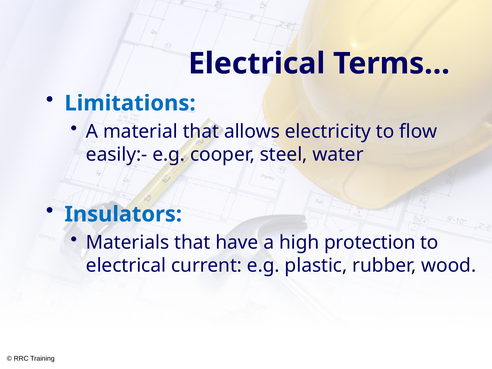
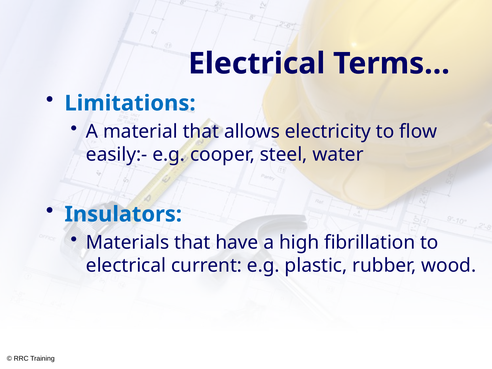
protection: protection -> fibrillation (370, 243)
